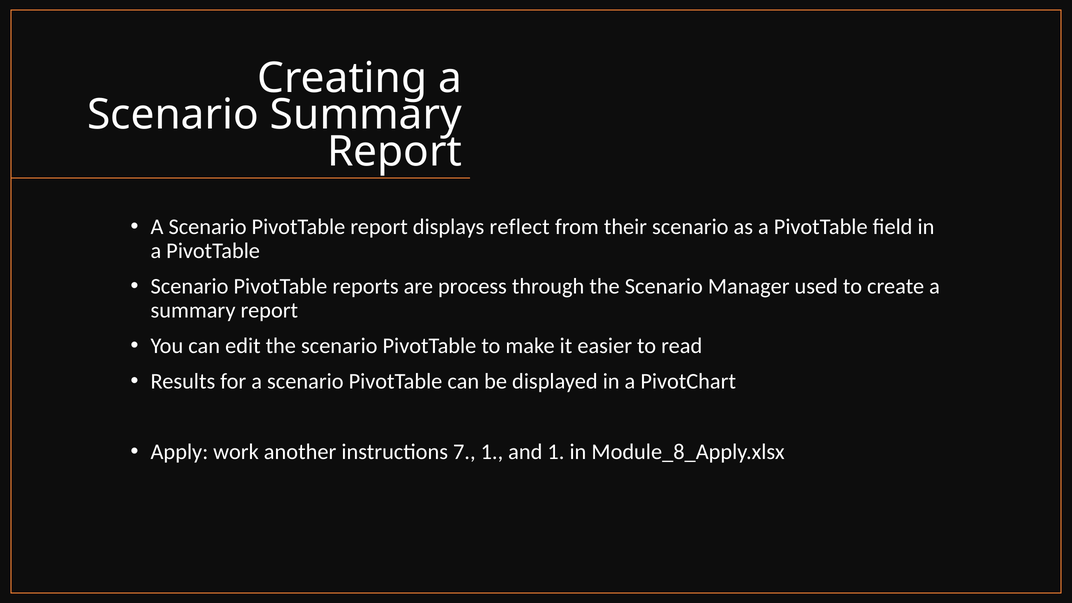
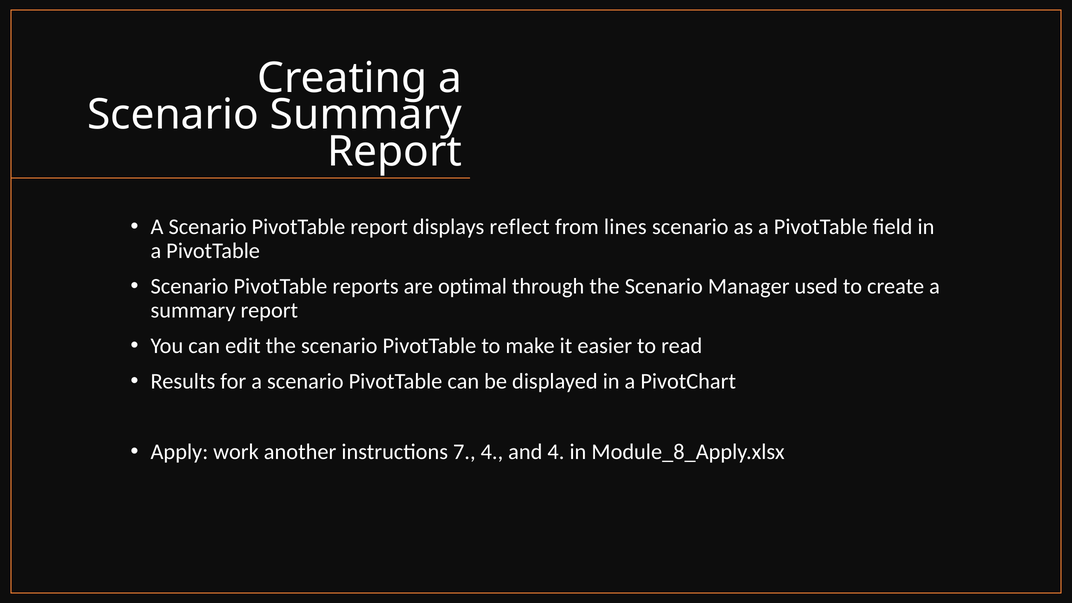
their: their -> lines (625, 227)
process: process -> optimal (472, 286)
7 1: 1 -> 4 (492, 452)
and 1: 1 -> 4 (556, 452)
